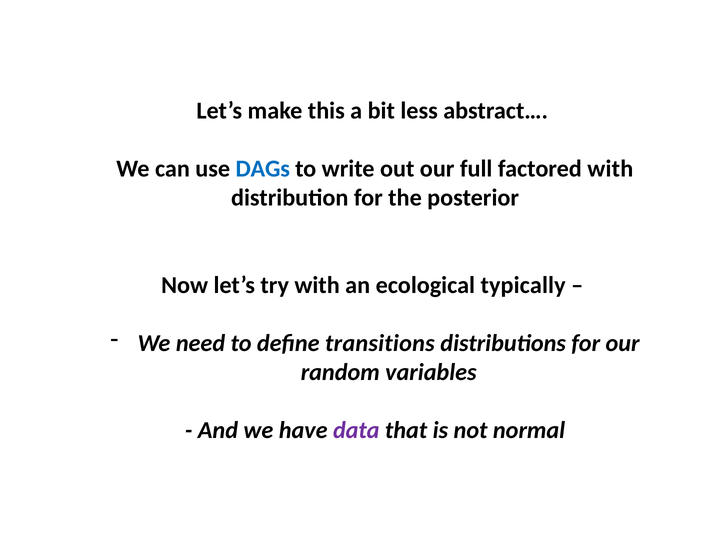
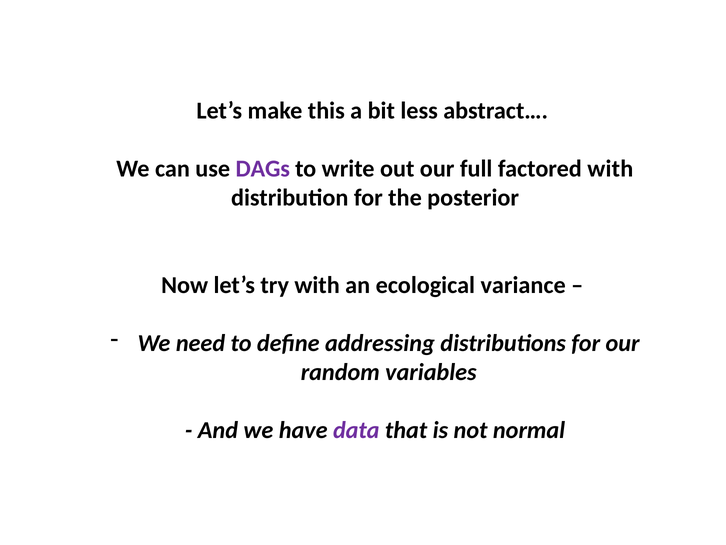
DAGs colour: blue -> purple (263, 169)
typically: typically -> variance (523, 285)
transitions: transitions -> addressing (380, 343)
